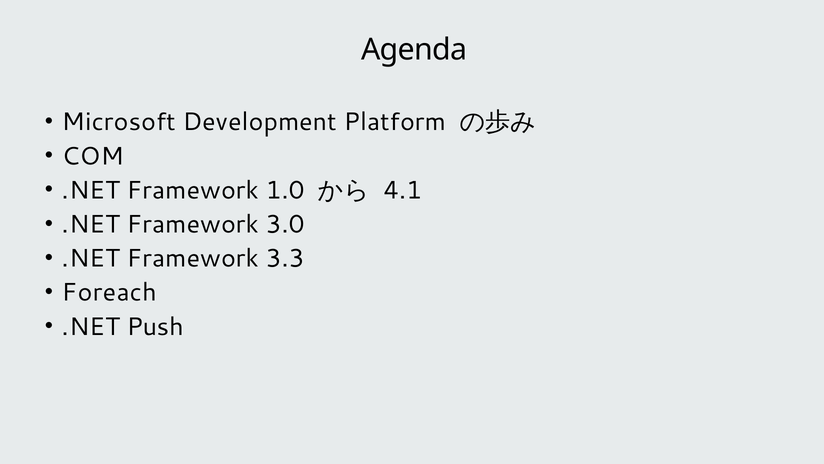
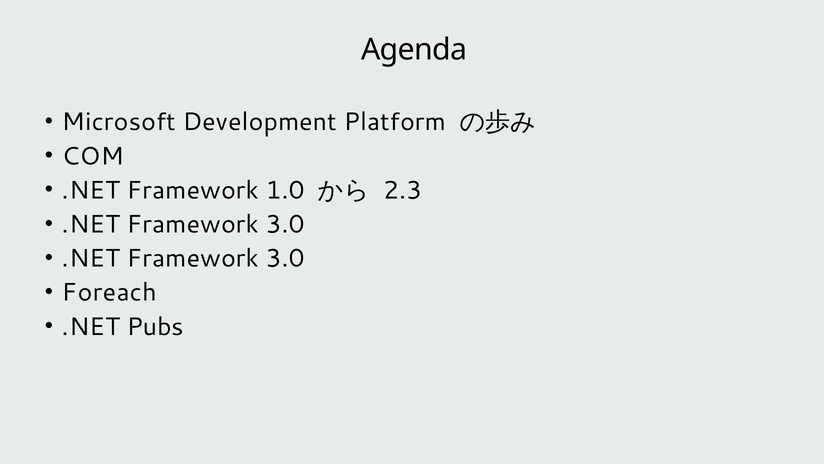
4.1: 4.1 -> 2.3 (403, 190)
3.3: 3.3 -> 3.0 (285, 258)
Push: Push -> Pubs (155, 326)
